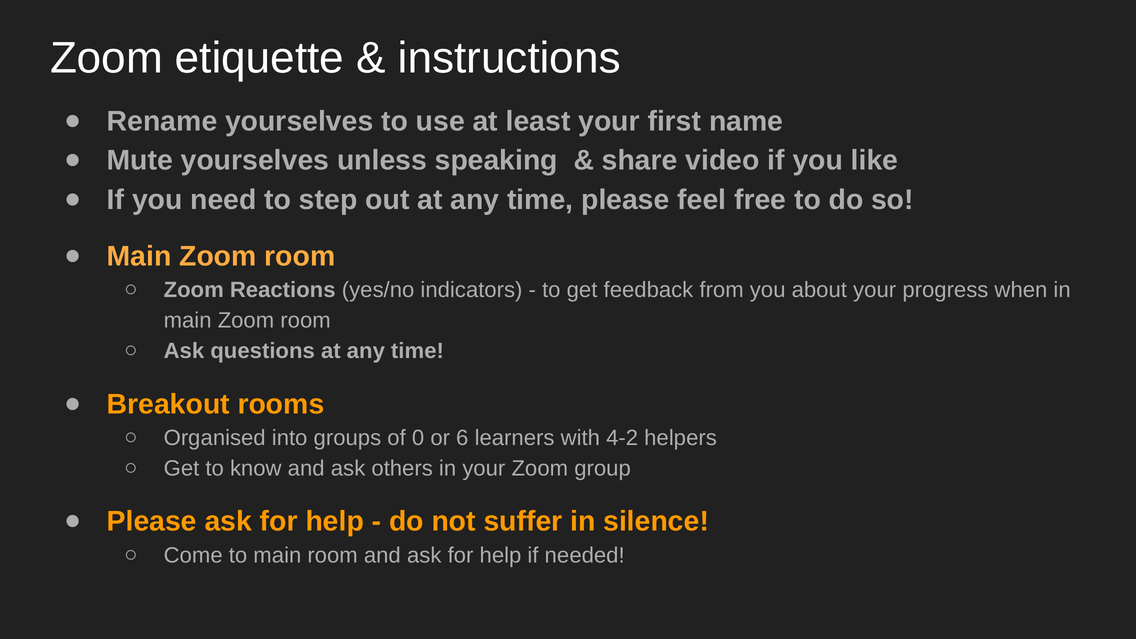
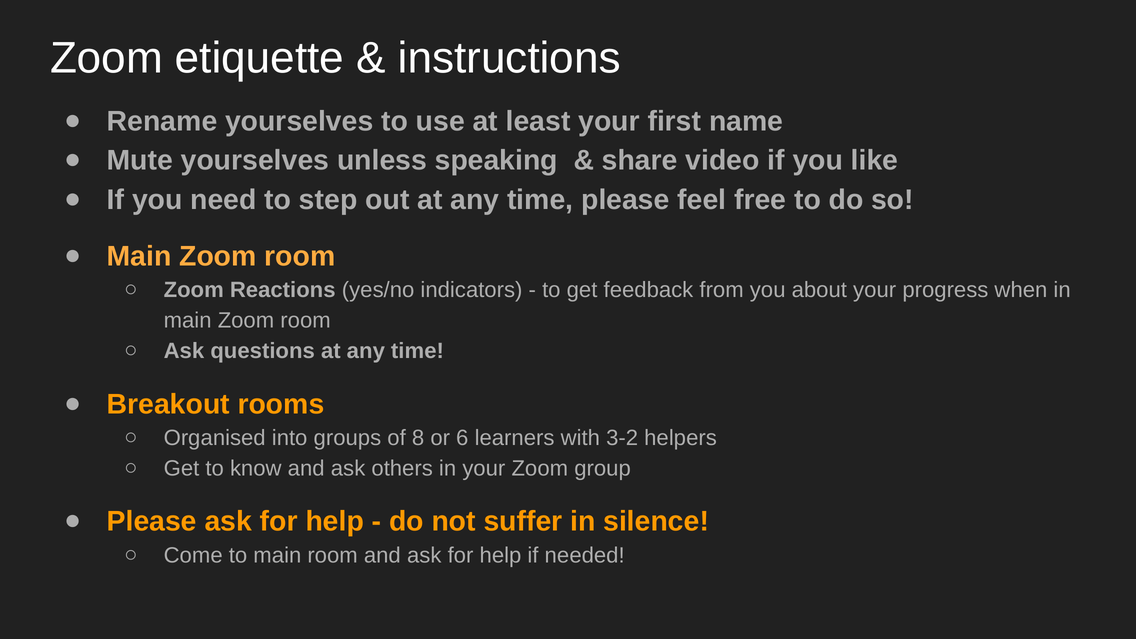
0: 0 -> 8 (418, 438)
4-2: 4-2 -> 3-2 (622, 438)
